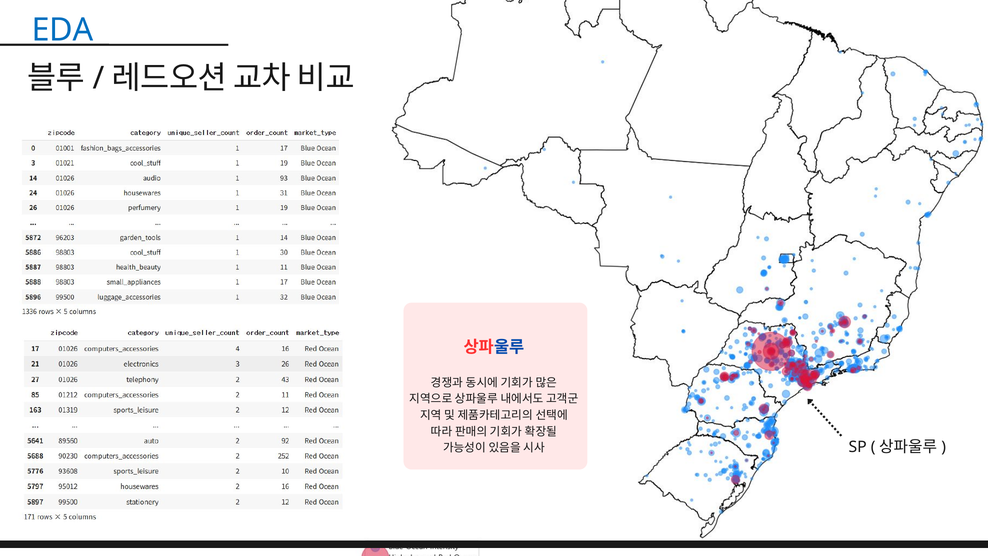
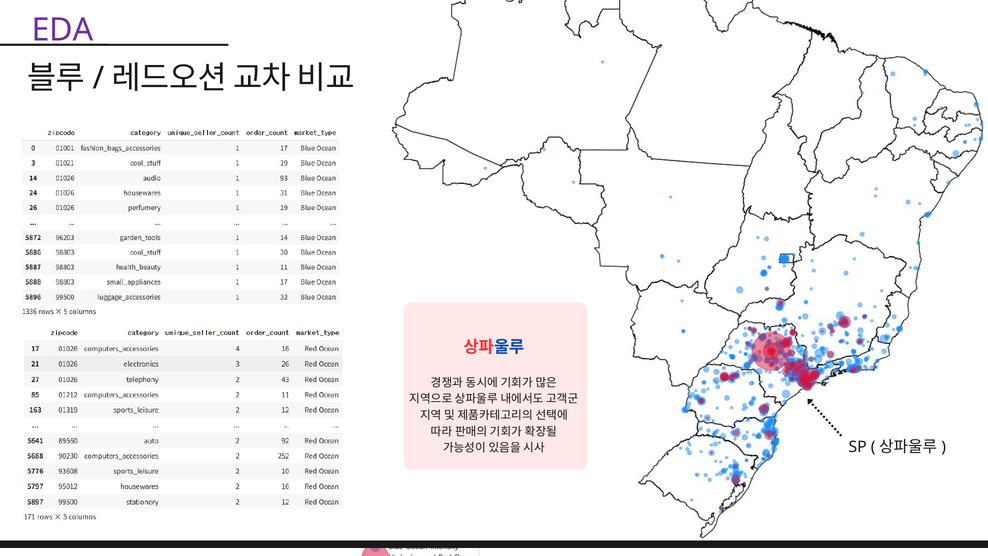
EDA colour: blue -> purple (62, 30)
